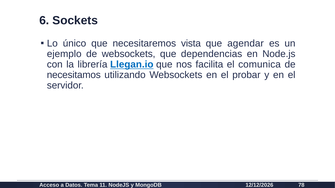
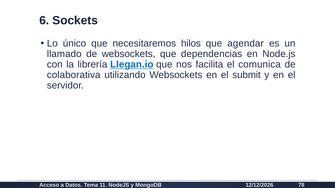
vista: vista -> hilos (191, 43)
ejemplo: ejemplo -> llamado (64, 54)
necesitamos: necesitamos -> colaborativa (74, 75)
probar: probar -> submit (246, 75)
